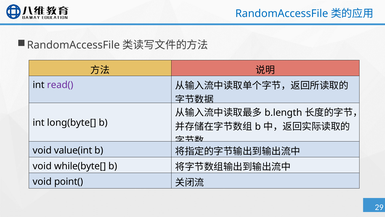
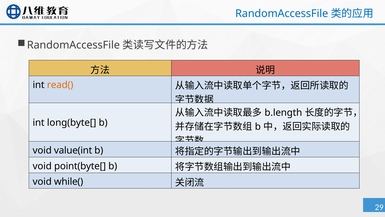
read( colour: purple -> orange (60, 85)
while(byte[: while(byte[ -> point(byte[ (80, 166)
point(: point( -> while( (69, 181)
